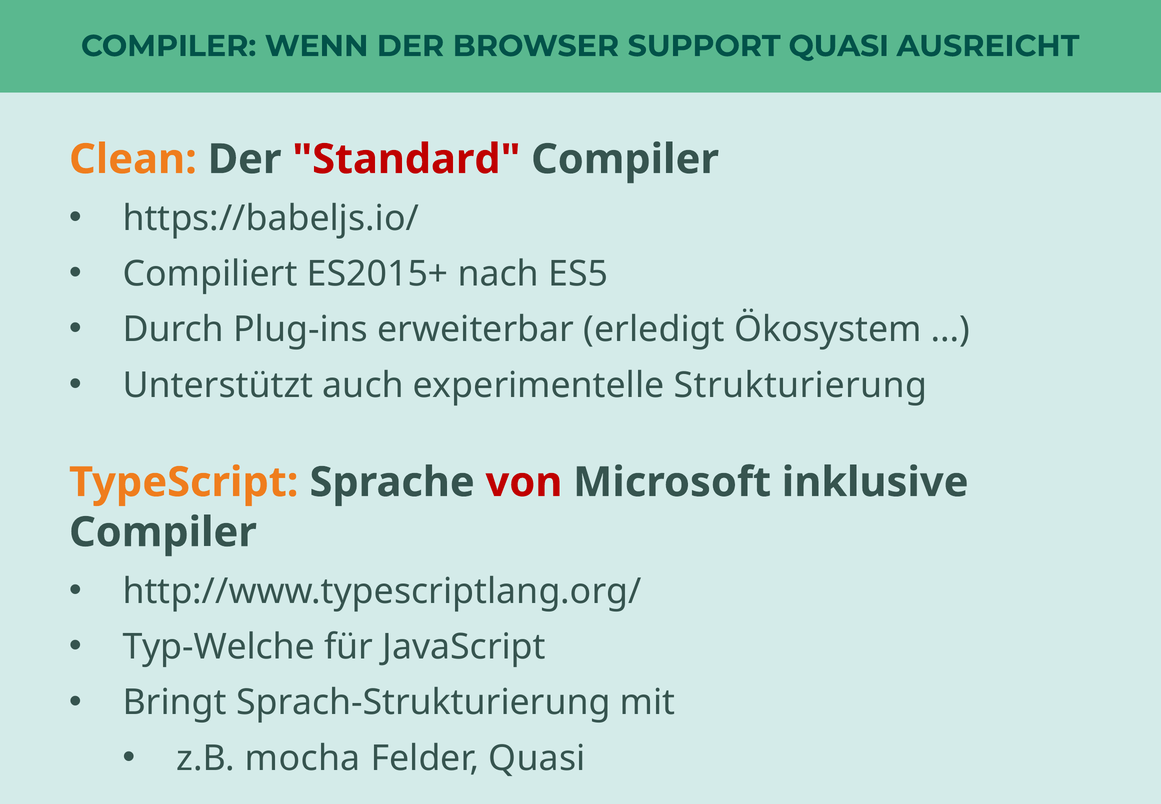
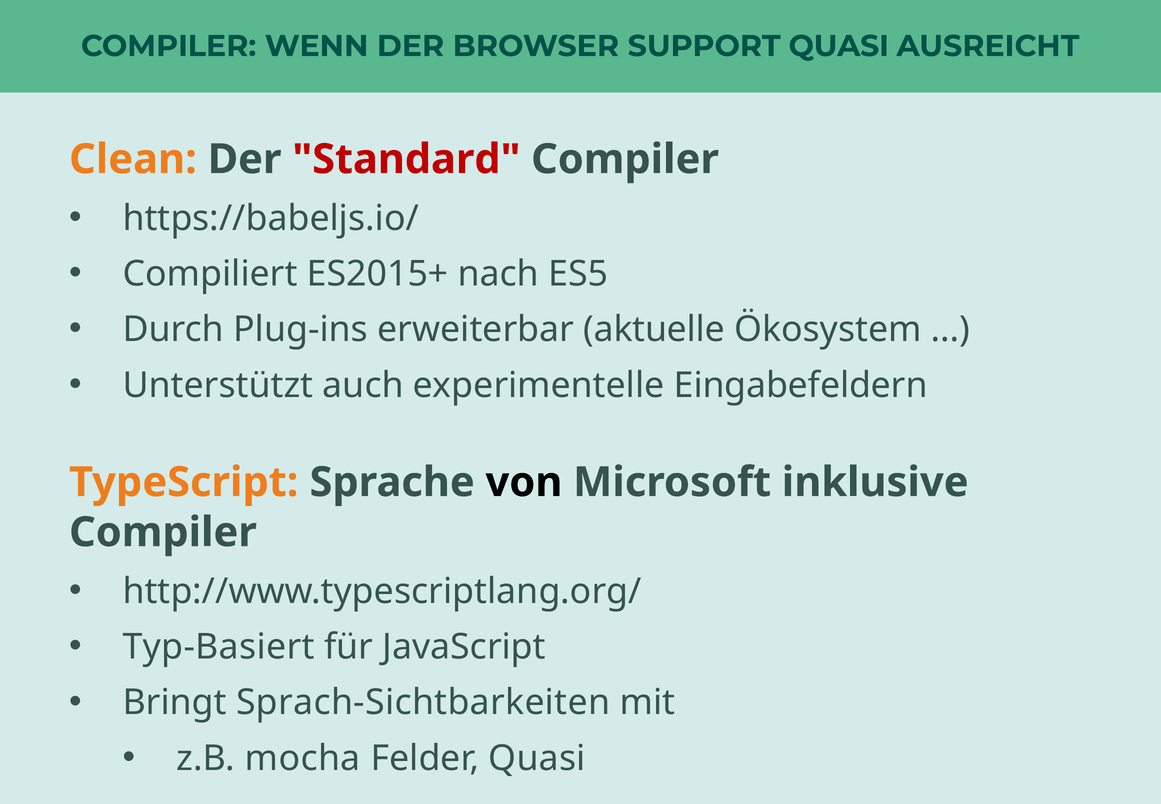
erledigt: erledigt -> aktuelle (654, 330)
Strukturierung: Strukturierung -> Eingabefeldern (801, 385)
von colour: red -> black (524, 482)
Typ-Welche: Typ-Welche -> Typ-Basiert (219, 647)
Sprach-Strukturierung: Sprach-Strukturierung -> Sprach-Sichtbarkeiten (423, 702)
